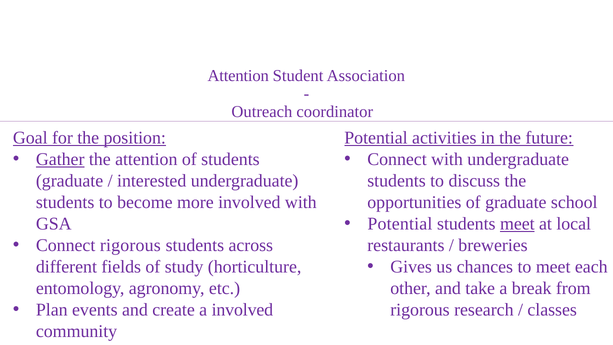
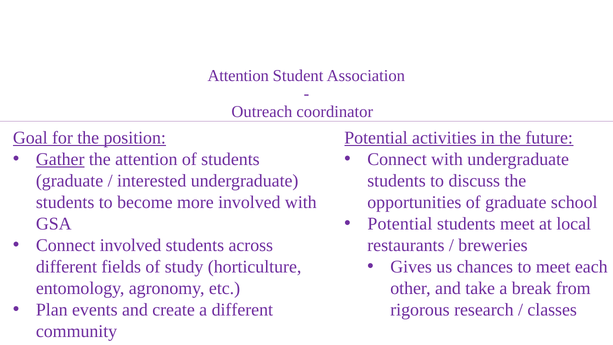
meet underline: present -> none (517, 224)
Connect rigorous: rigorous -> involved (131, 245)
a involved: involved -> different (242, 309)
